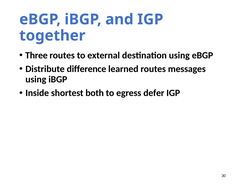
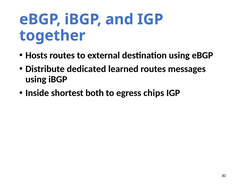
Three: Three -> Hosts (36, 55)
difference: difference -> dedicated (86, 69)
defer: defer -> chips (154, 93)
